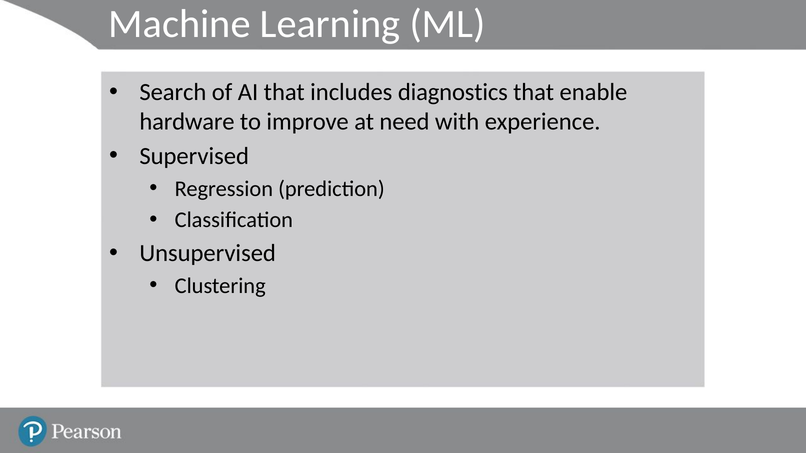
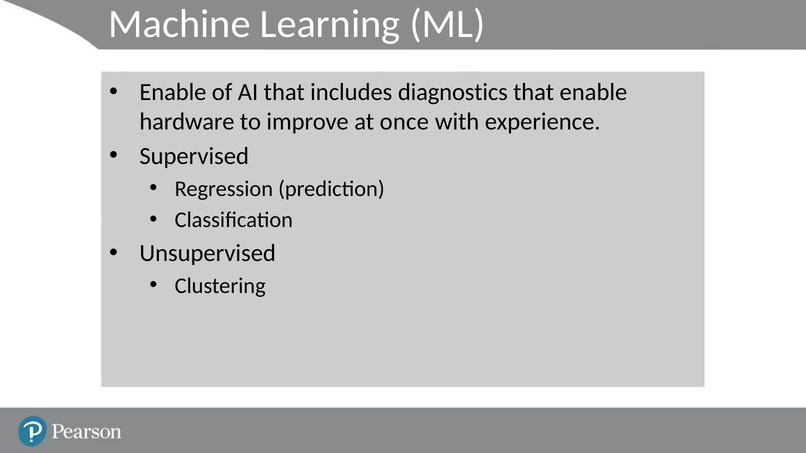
Search: Search -> Enable (173, 92)
need: need -> once (404, 122)
